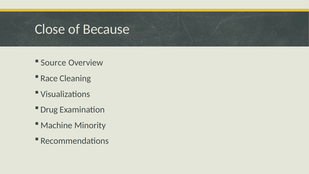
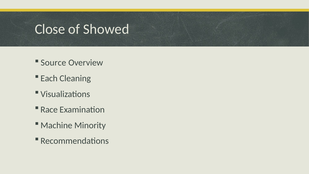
Because: Because -> Showed (106, 29)
Race: Race -> Each (49, 78)
Drug: Drug -> Race (49, 110)
